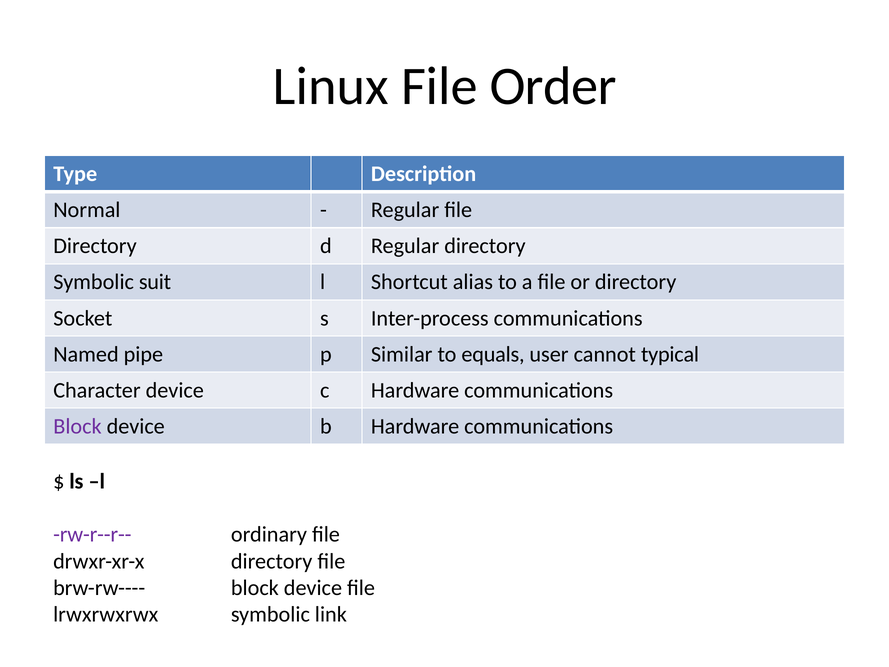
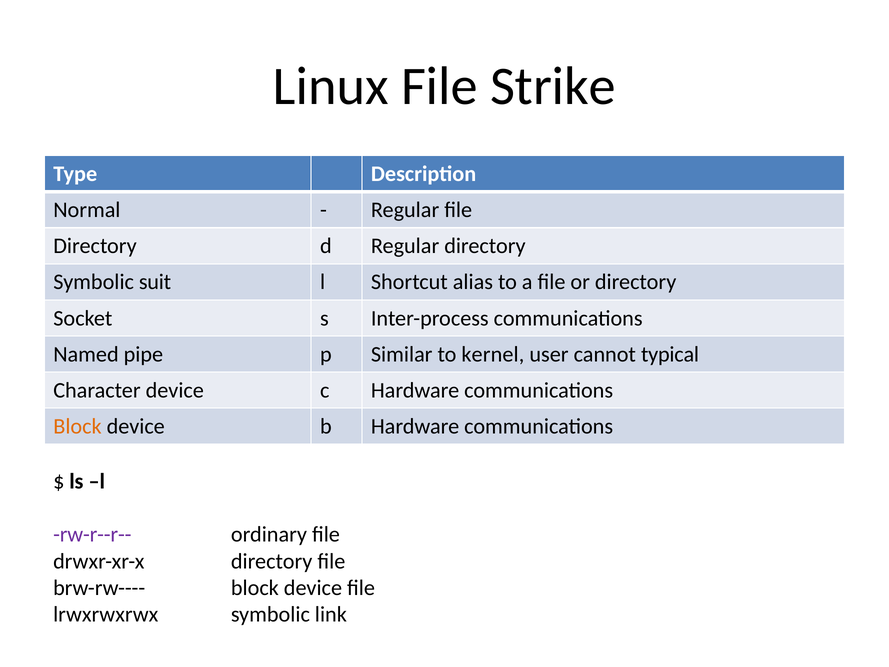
Order: Order -> Strike (553, 86)
equals: equals -> kernel (493, 354)
Block colour: purple -> orange (77, 426)
